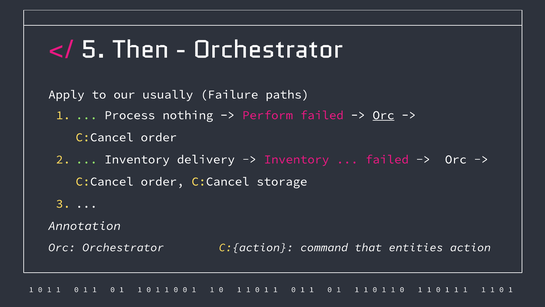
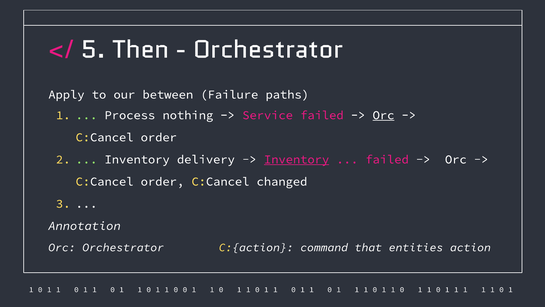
usually: usually -> between (168, 94)
Perform: Perform -> Service (268, 115)
Inventory underline: none -> present (297, 159)
storage: storage -> changed (282, 181)
